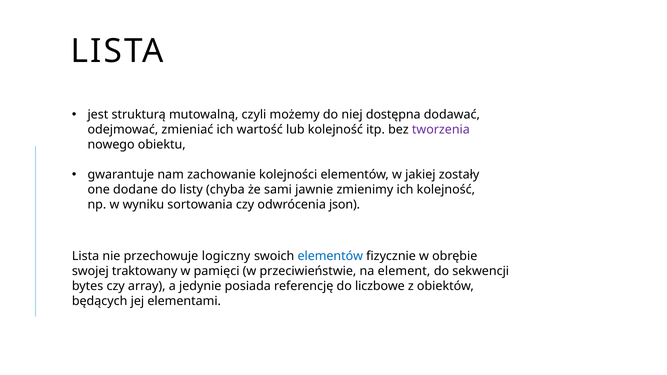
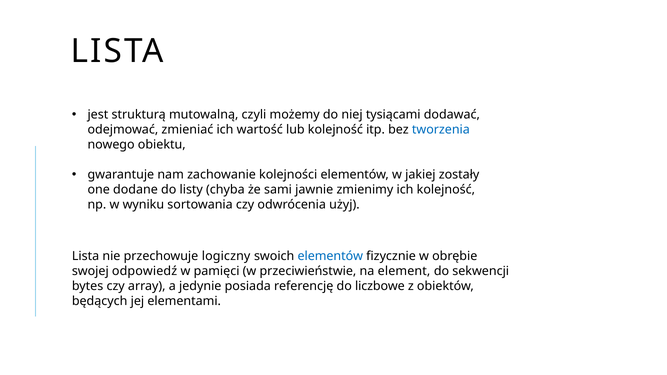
dostępna: dostępna -> tysiącami (393, 115)
tworzenia colour: purple -> blue (441, 130)
json: json -> użyj (344, 205)
traktowany: traktowany -> odpowiedź (145, 271)
